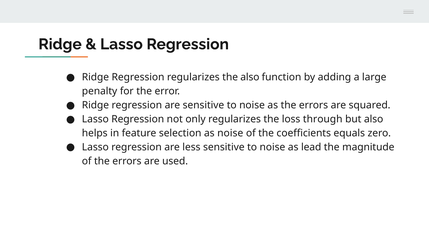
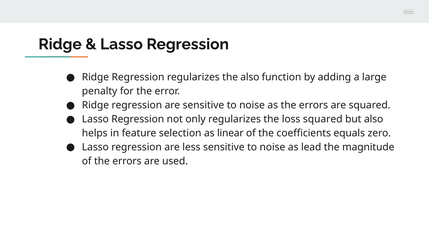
loss through: through -> squared (323, 119)
as noise: noise -> linear (230, 133)
